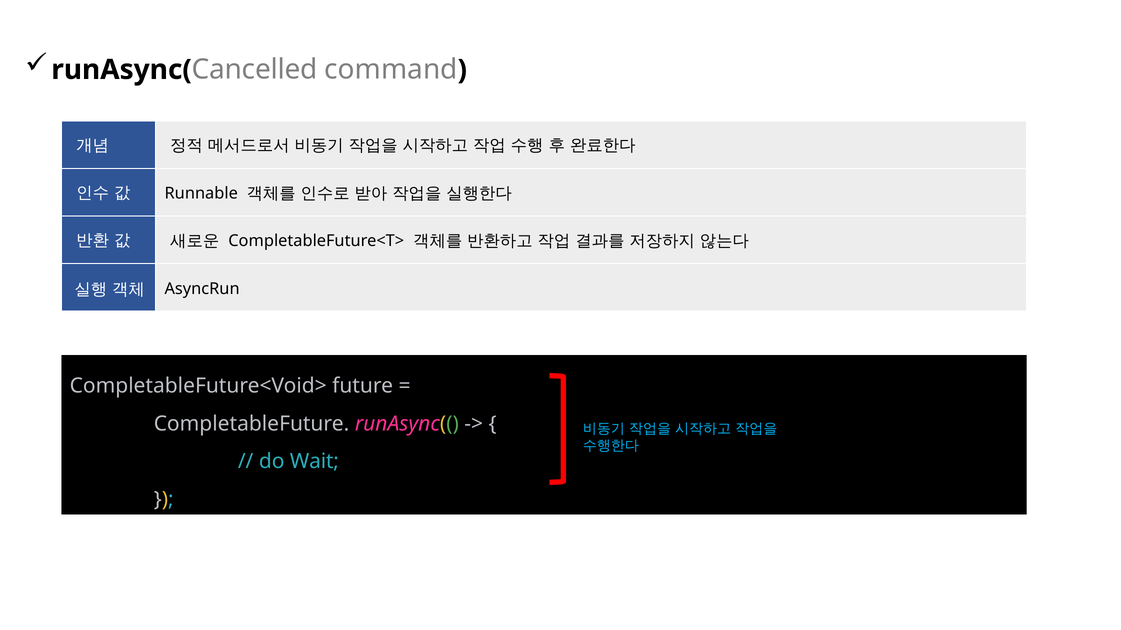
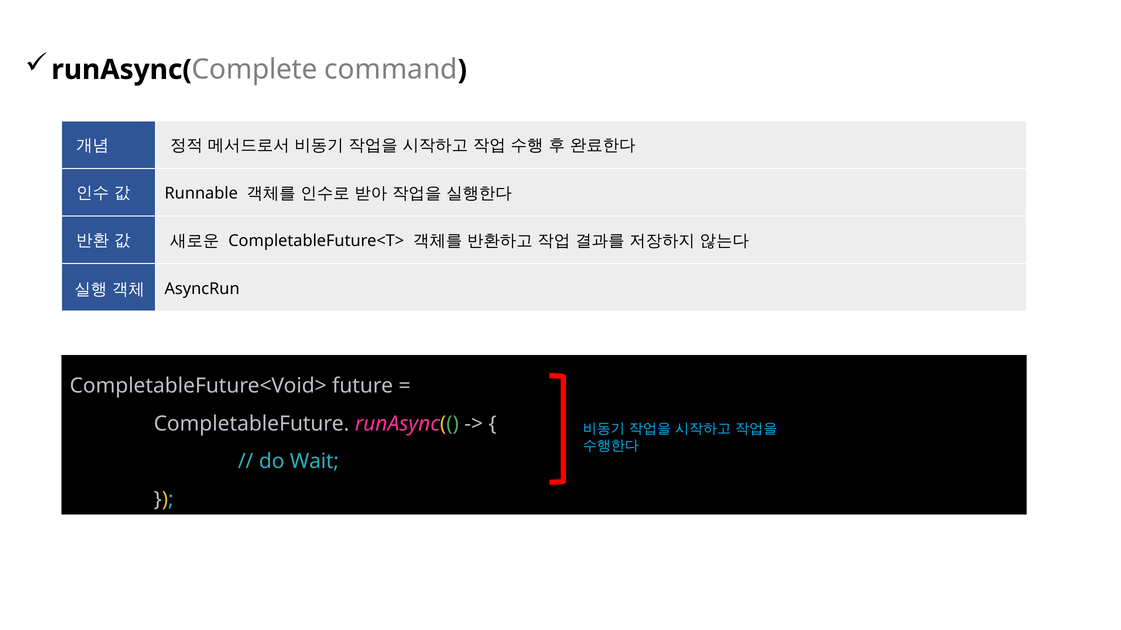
Cancelled: Cancelled -> Complete (255, 70)
